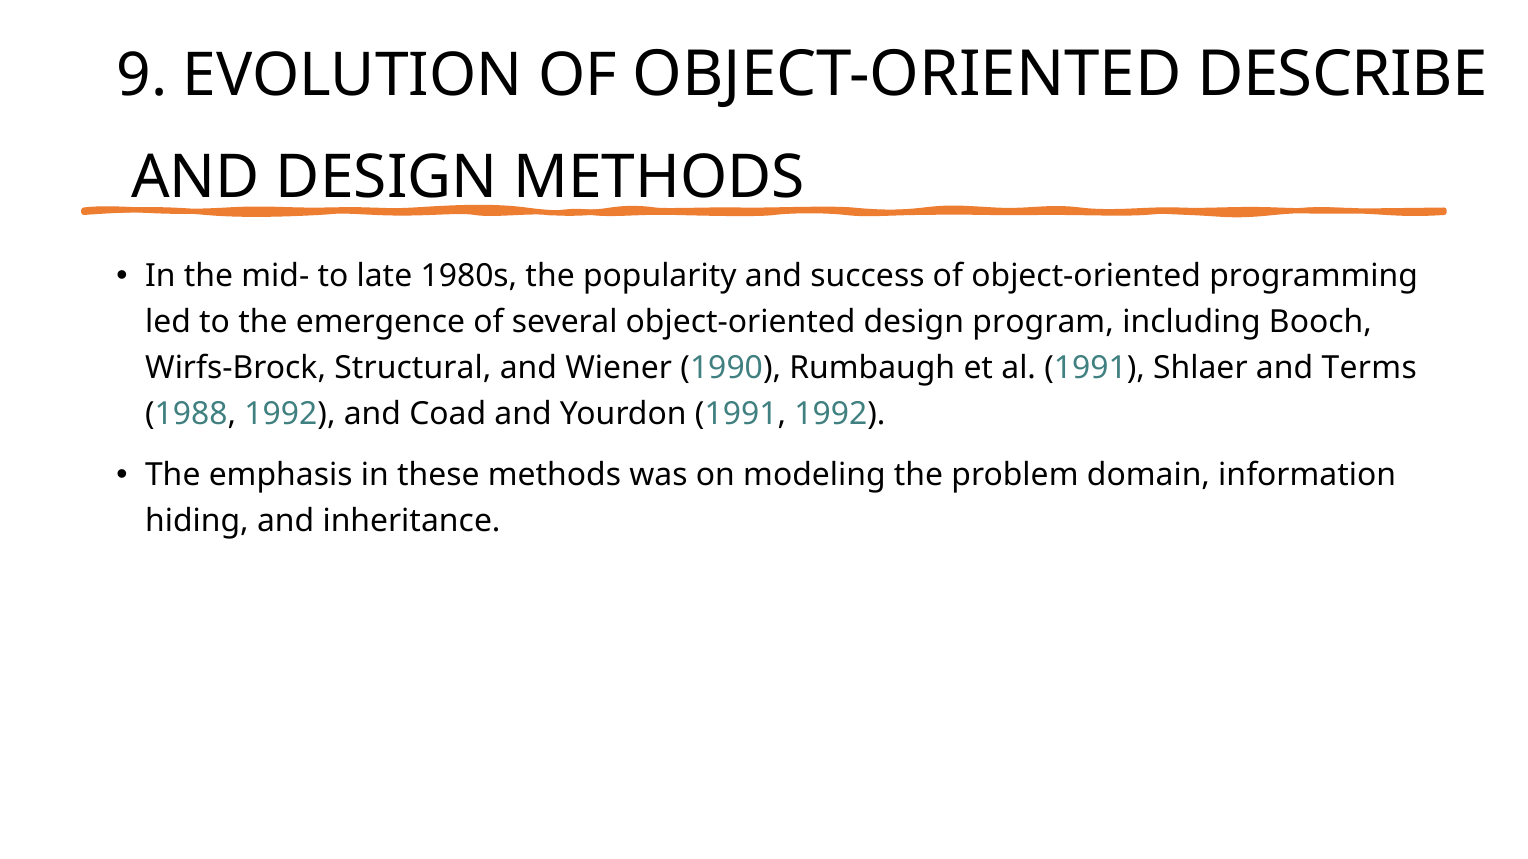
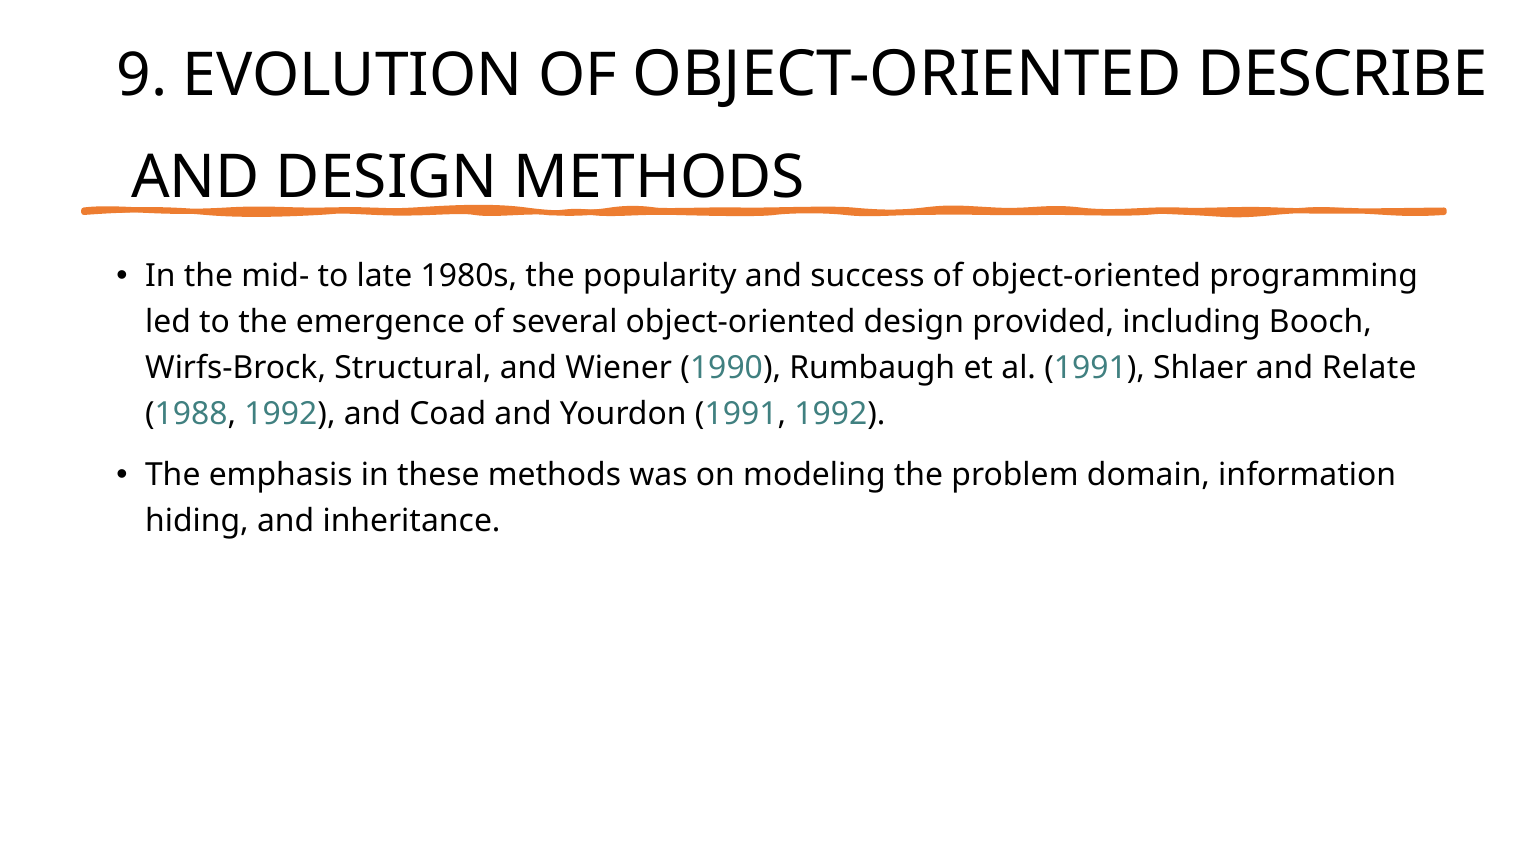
program: program -> provided (1043, 322)
Terms: Terms -> Relate (1369, 368)
